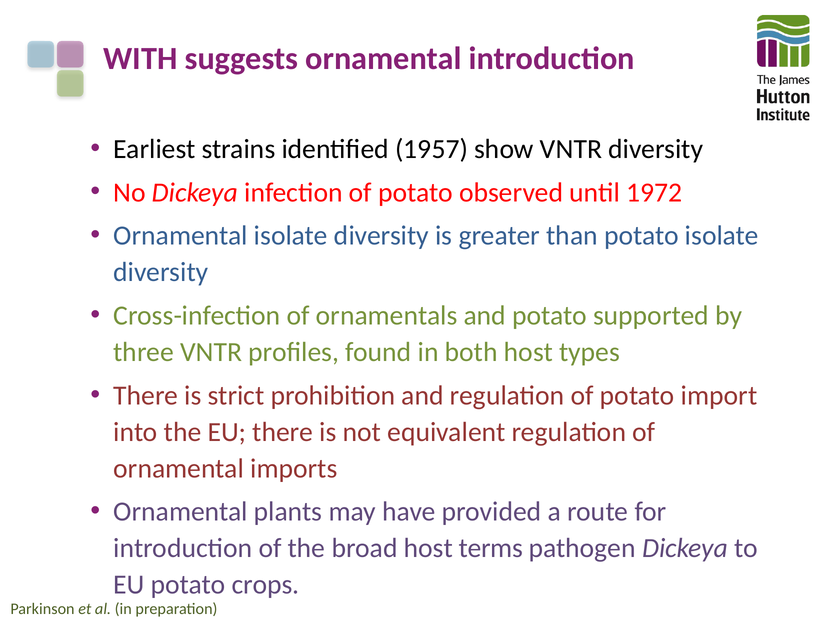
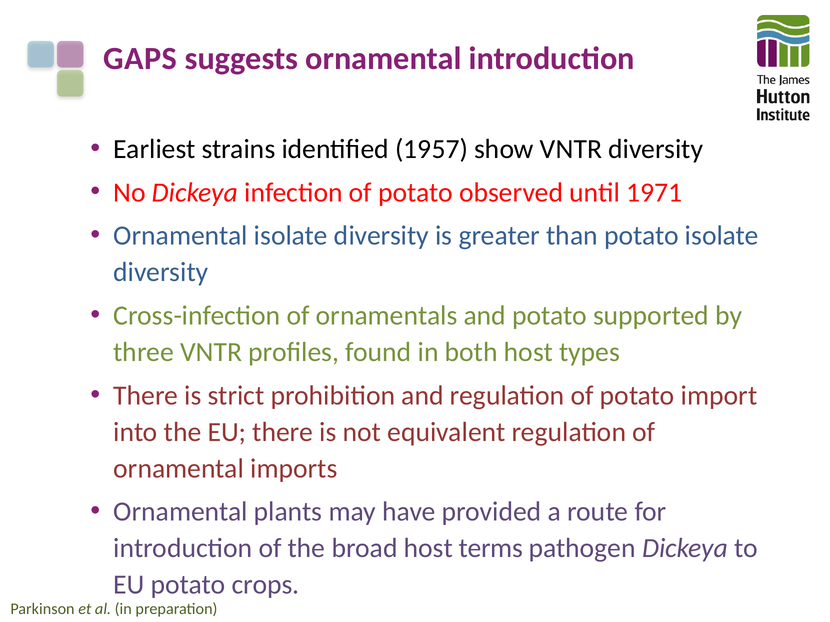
WITH: WITH -> GAPS (140, 59)
1972: 1972 -> 1971 (654, 193)
